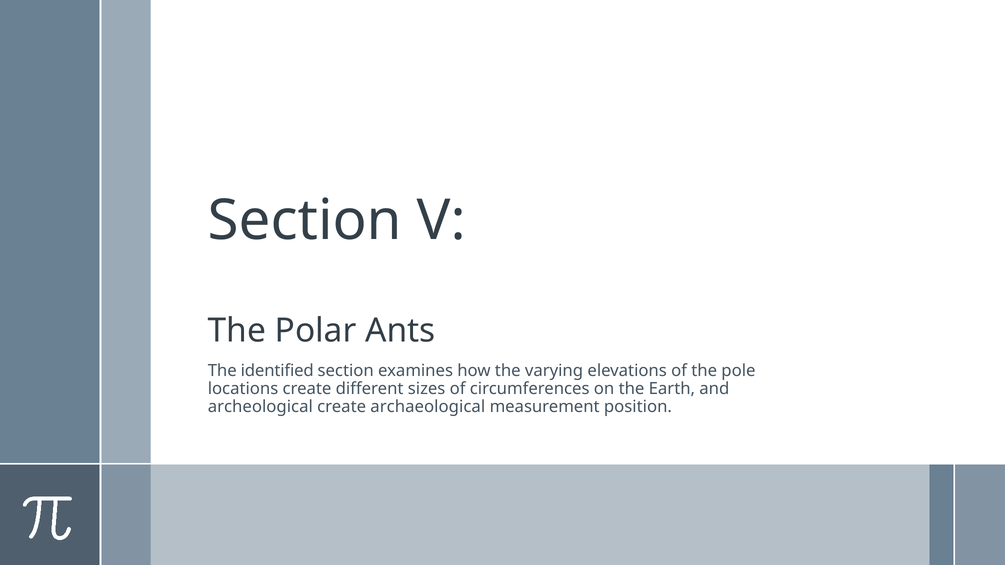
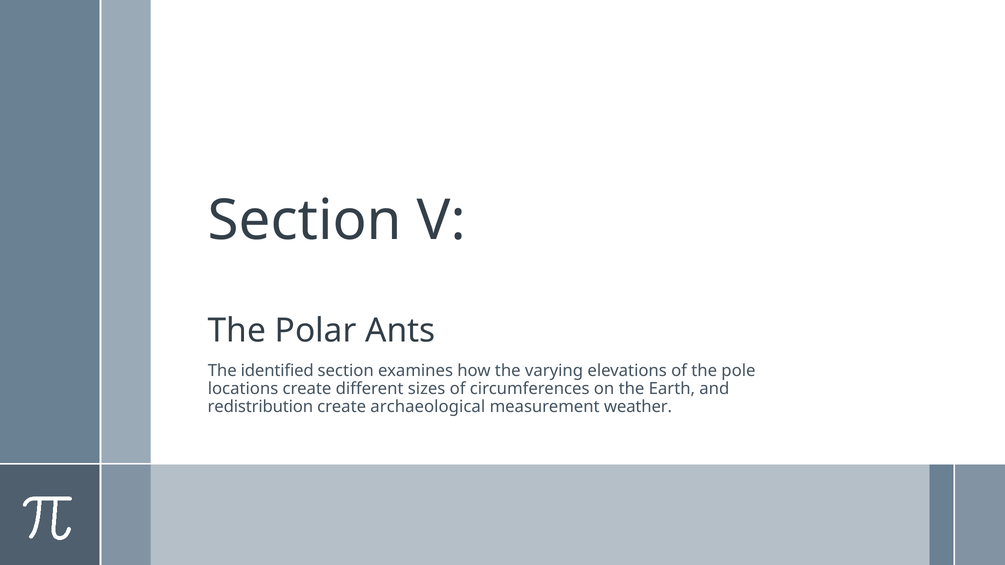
archeological: archeological -> redistribution (260, 407)
position: position -> weather (638, 407)
